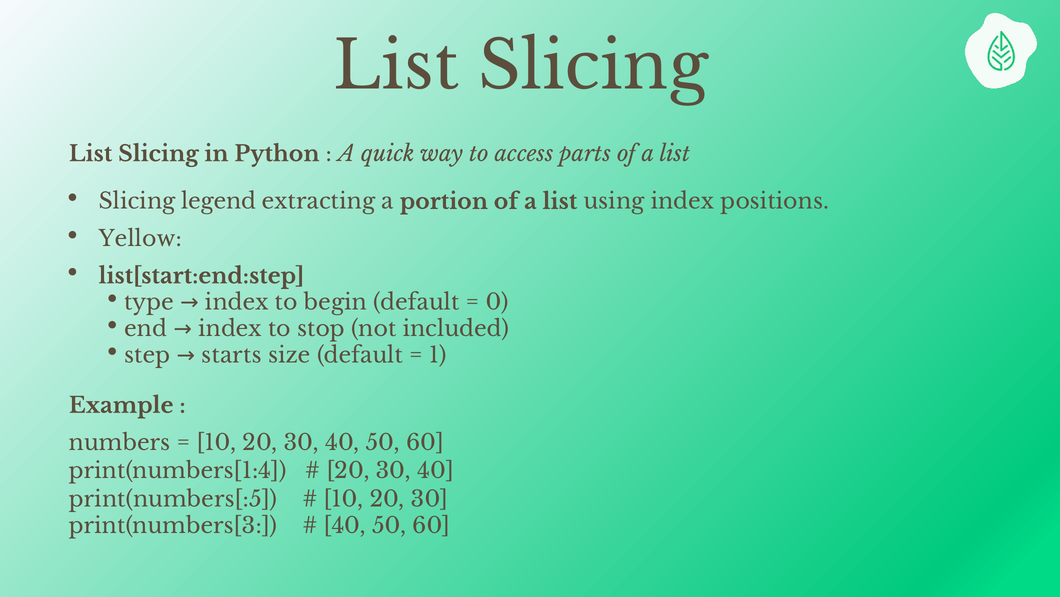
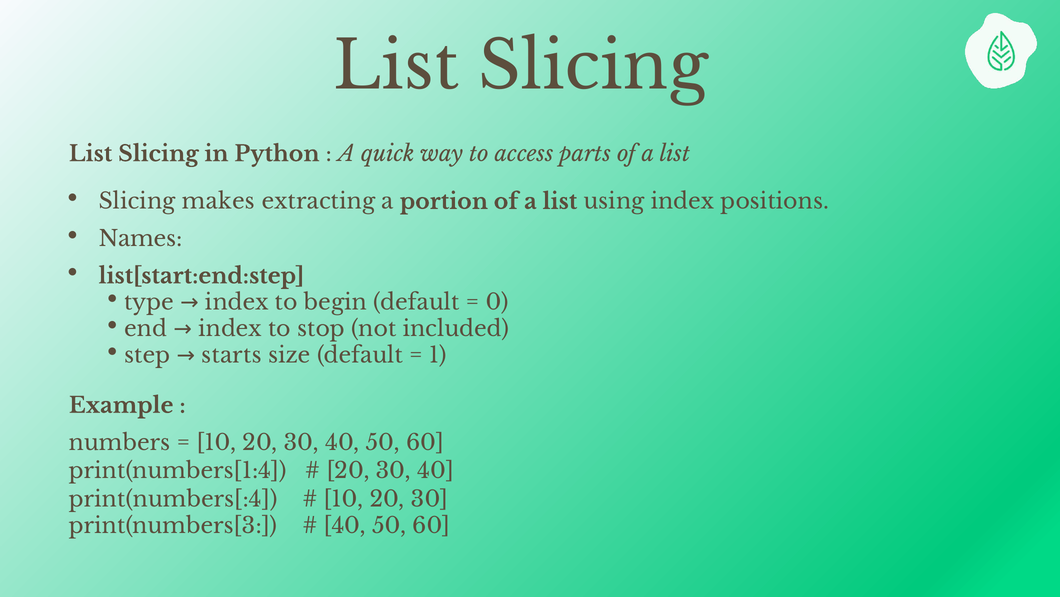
legend: legend -> makes (218, 201)
Yellow: Yellow -> Names (141, 239)
print(numbers[:5: print(numbers[:5 -> print(numbers[:4 (173, 499)
